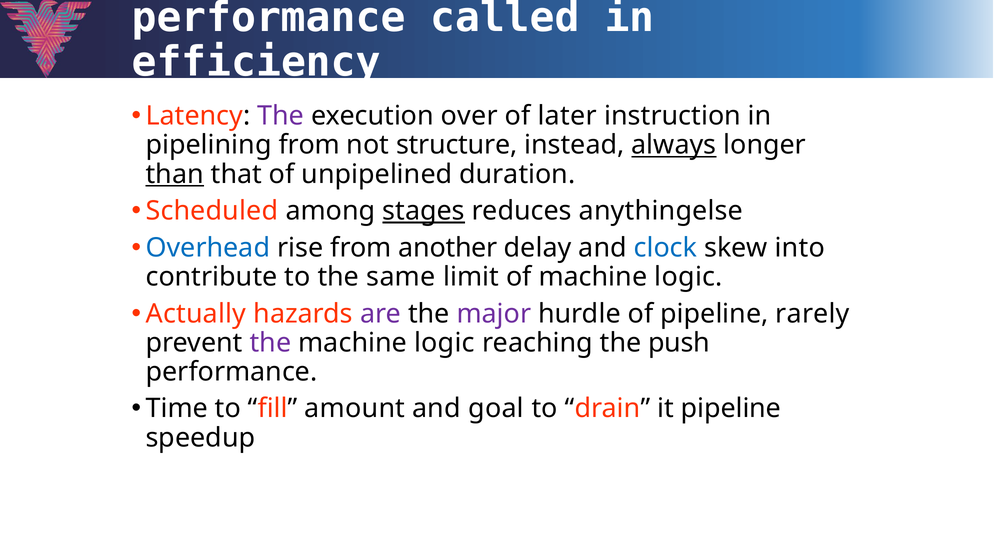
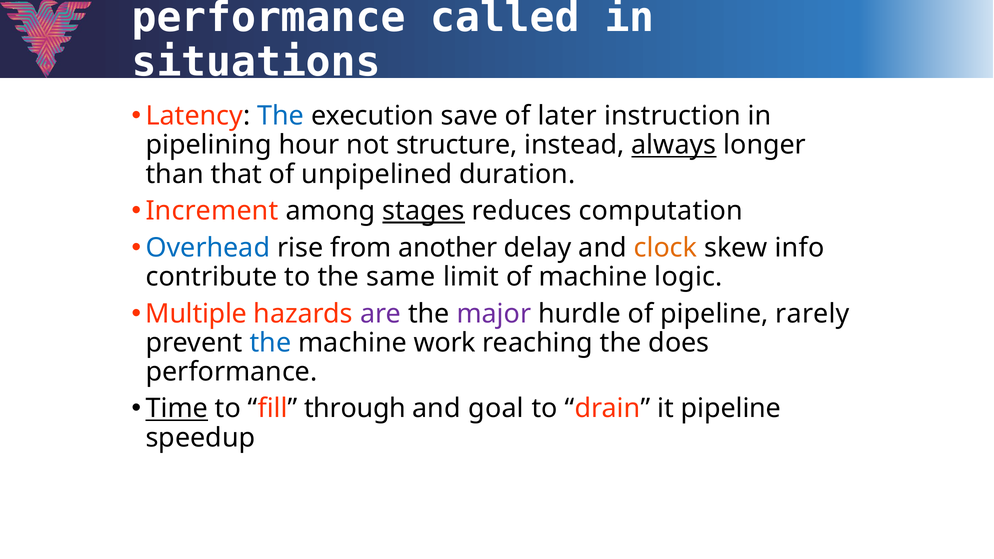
efficiency: efficiency -> situations (256, 62)
The colour: purple -> blue (281, 116)
over: over -> save (469, 116)
pipelining from: from -> hour (309, 145)
than underline: present -> none (175, 174)
Scheduled: Scheduled -> Increment (212, 211)
anythingelse: anythingelse -> computation (661, 211)
clock colour: blue -> orange (665, 248)
into: into -> info (800, 248)
Actually: Actually -> Multiple (196, 314)
the colour: purple -> blue (270, 343)
logic: logic -> work (445, 343)
push: push -> does (679, 343)
Time underline: none -> present (177, 409)
amount: amount -> through (355, 409)
